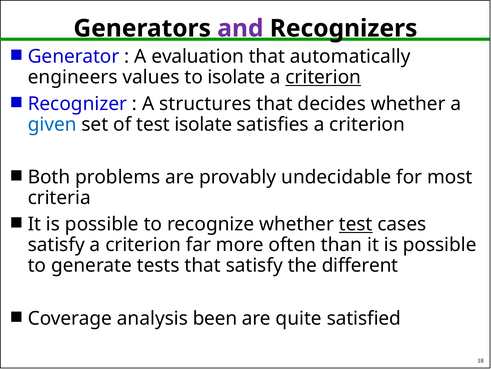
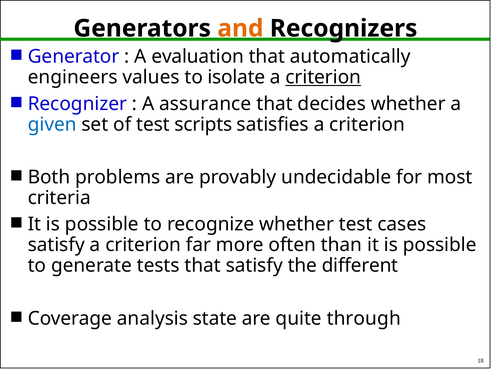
and colour: purple -> orange (240, 28)
structures: structures -> assurance (205, 103)
test isolate: isolate -> scripts (203, 124)
test underline: present -> none (356, 224)
been: been -> state (215, 318)
satisfied: satisfied -> through (364, 318)
